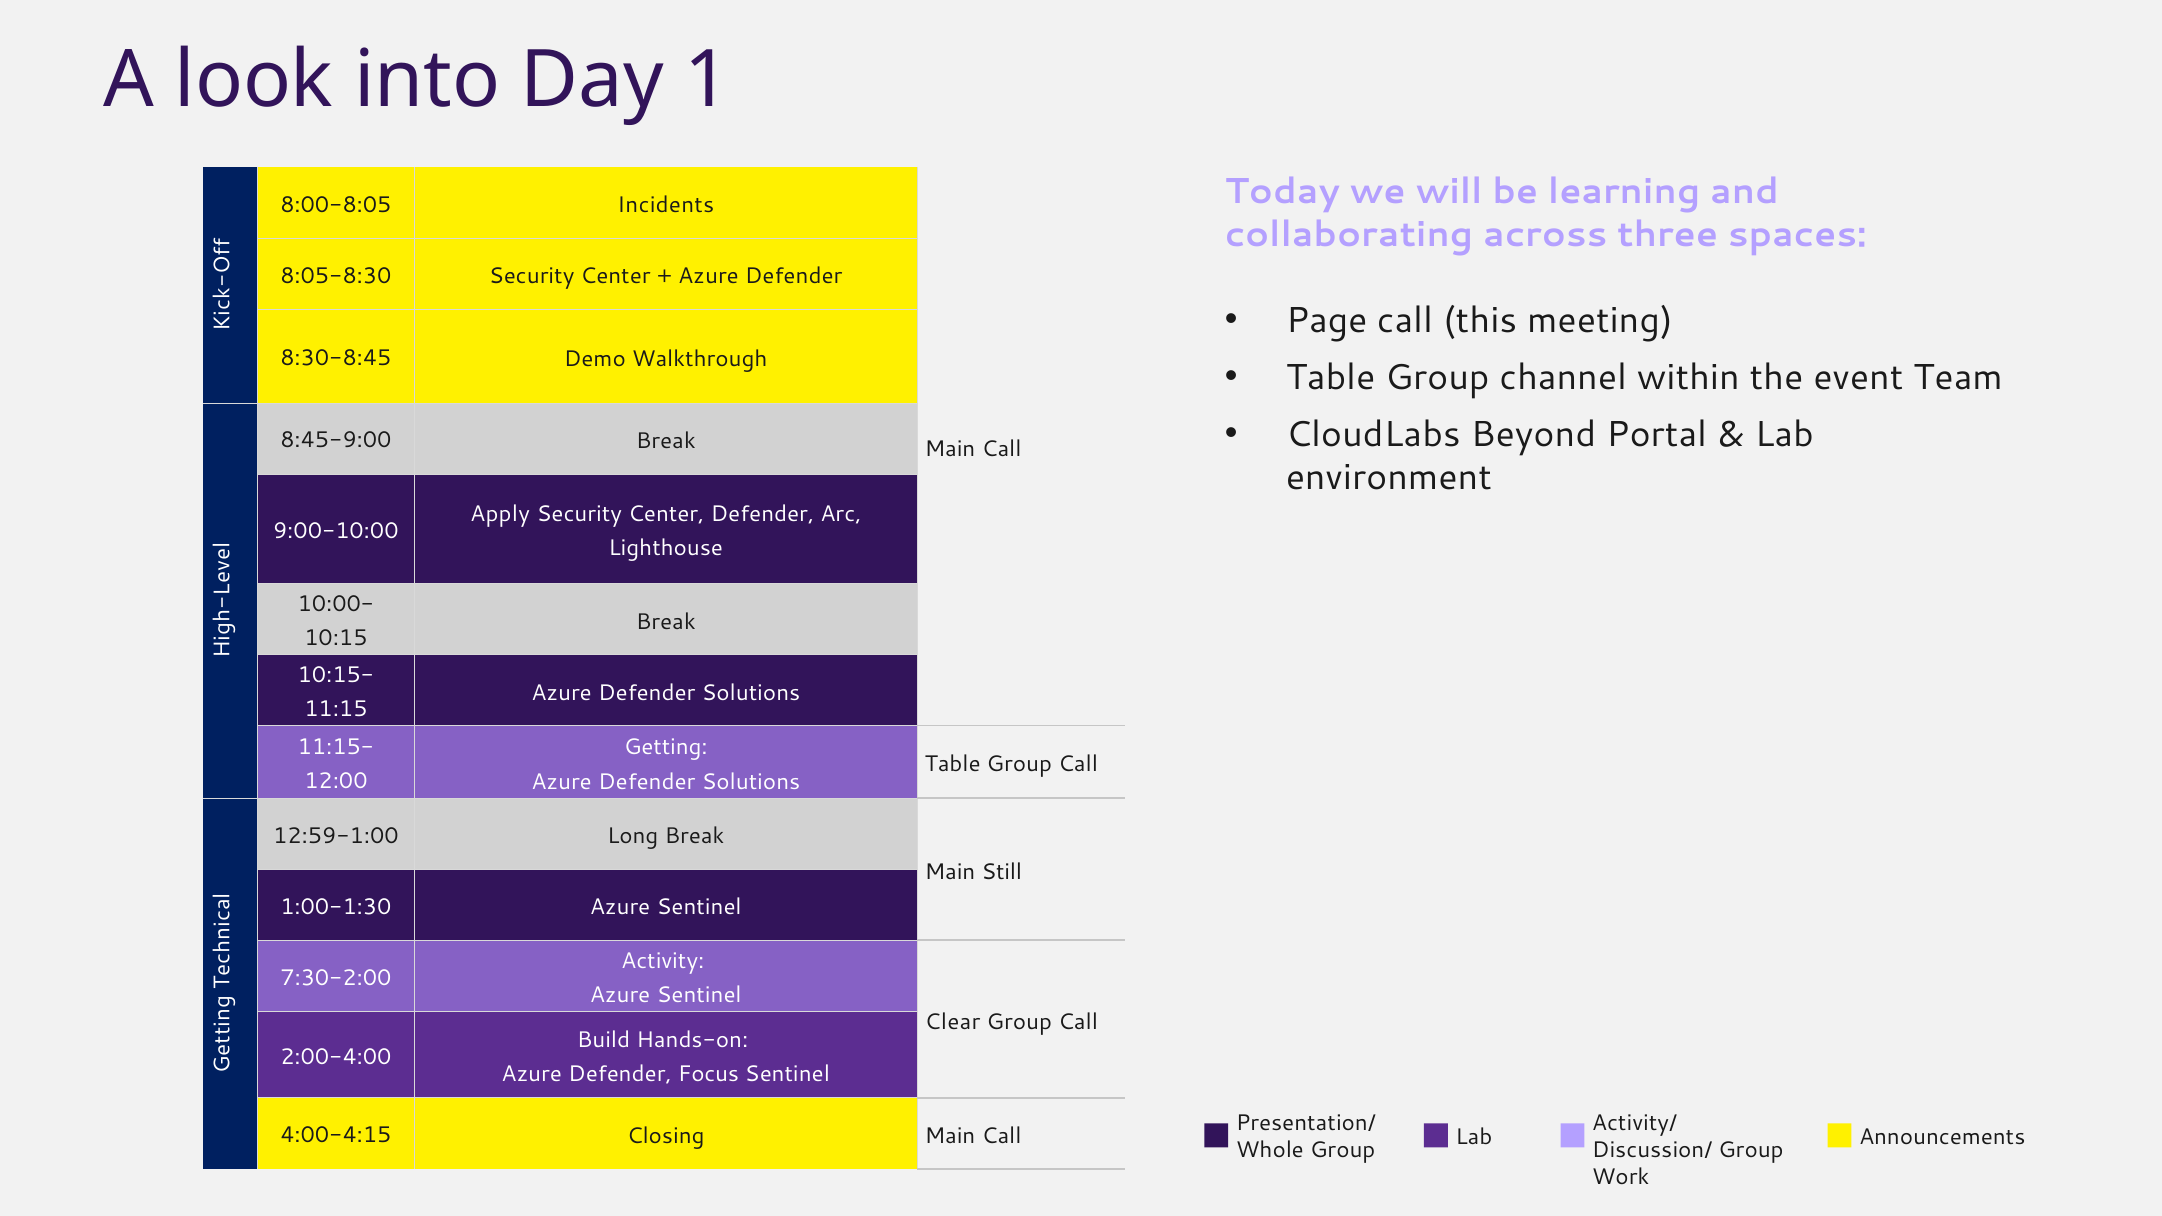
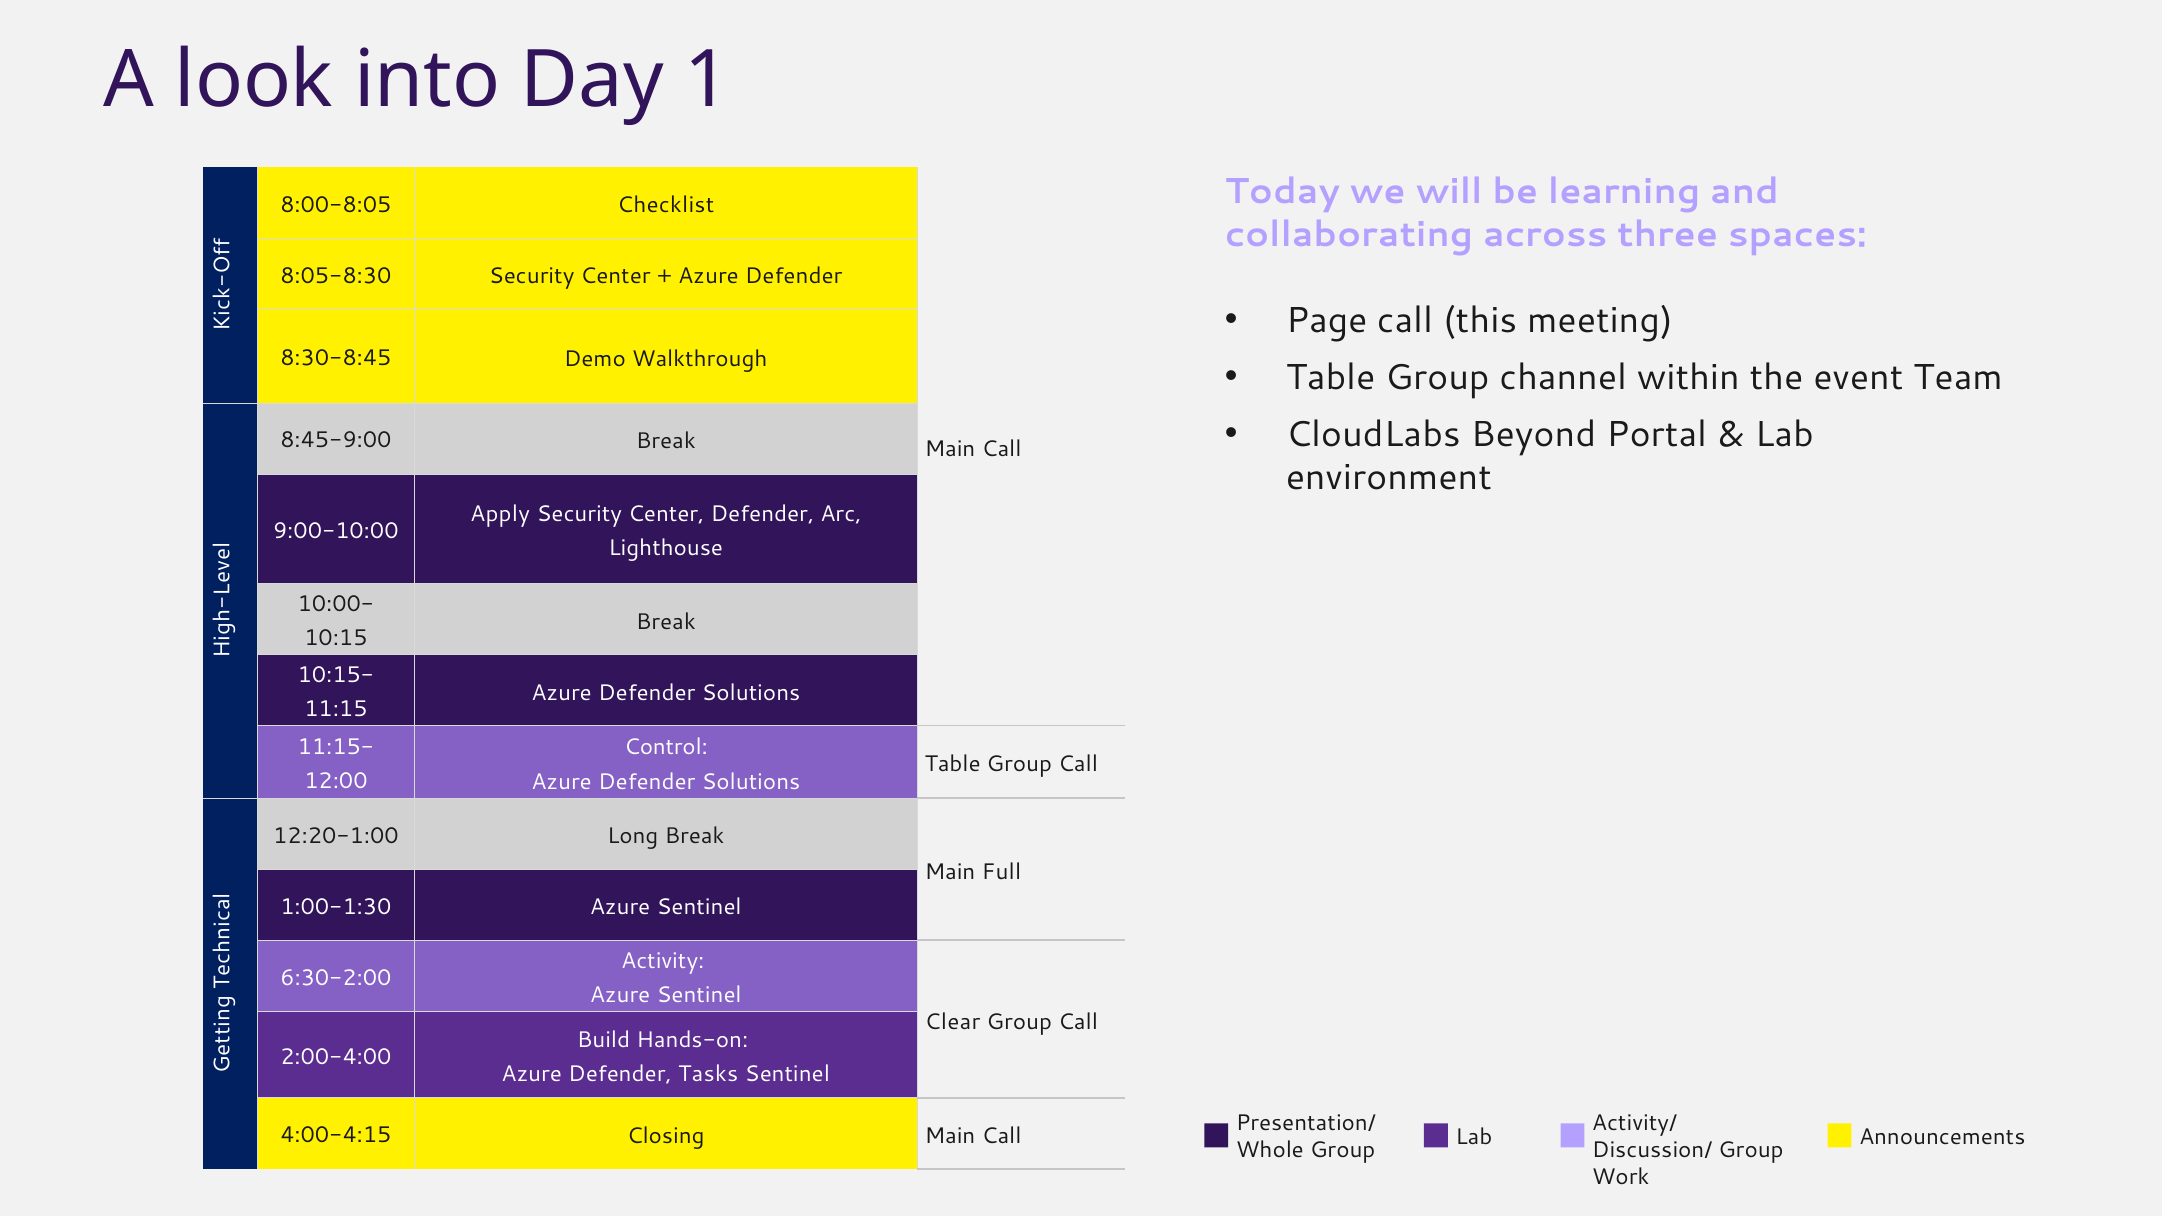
Incidents: Incidents -> Checklist (666, 205)
Getting: Getting -> Control (666, 748)
12:59-1:00: 12:59-1:00 -> 12:20-1:00 (336, 836)
Still: Still -> Full (1001, 872)
7:30-2:00: 7:30-2:00 -> 6:30-2:00 (336, 978)
Focus: Focus -> Tasks (708, 1074)
